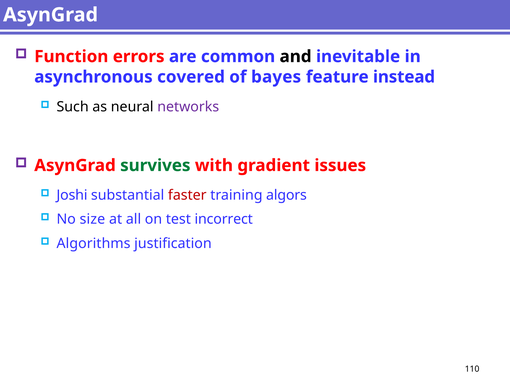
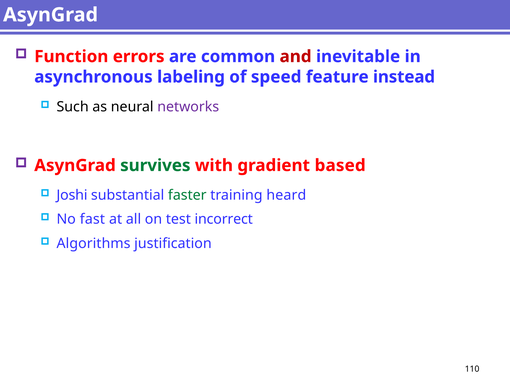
and colour: black -> red (296, 57)
covered: covered -> labeling (191, 77)
bayes: bayes -> speed (276, 77)
issues: issues -> based (340, 166)
faster colour: red -> green (187, 196)
algors: algors -> heard (286, 196)
size: size -> fast (92, 220)
